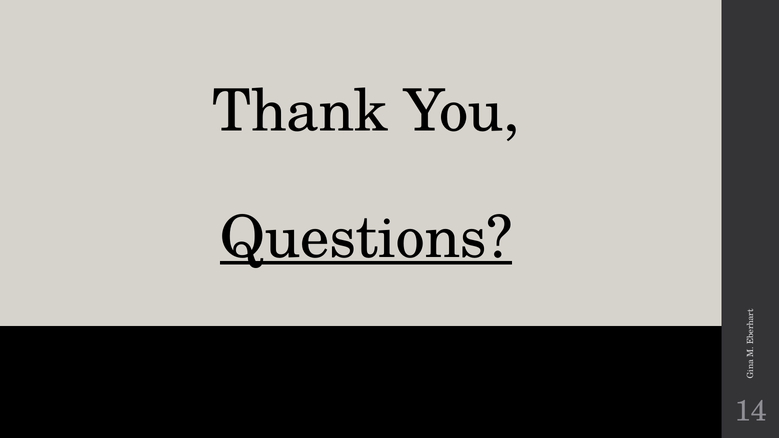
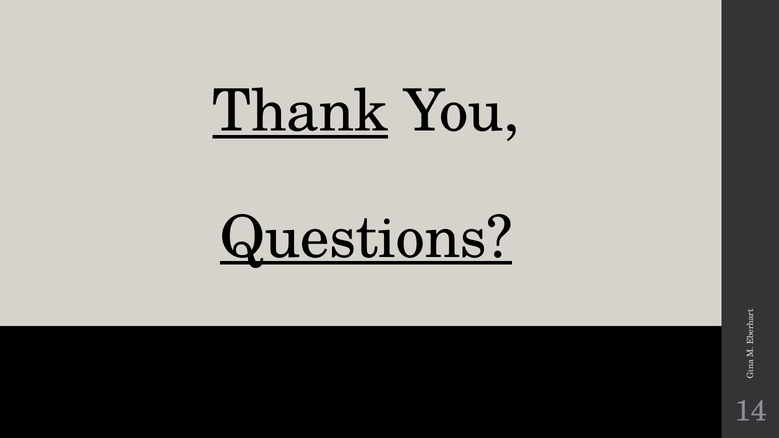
Thank underline: none -> present (301, 112)
